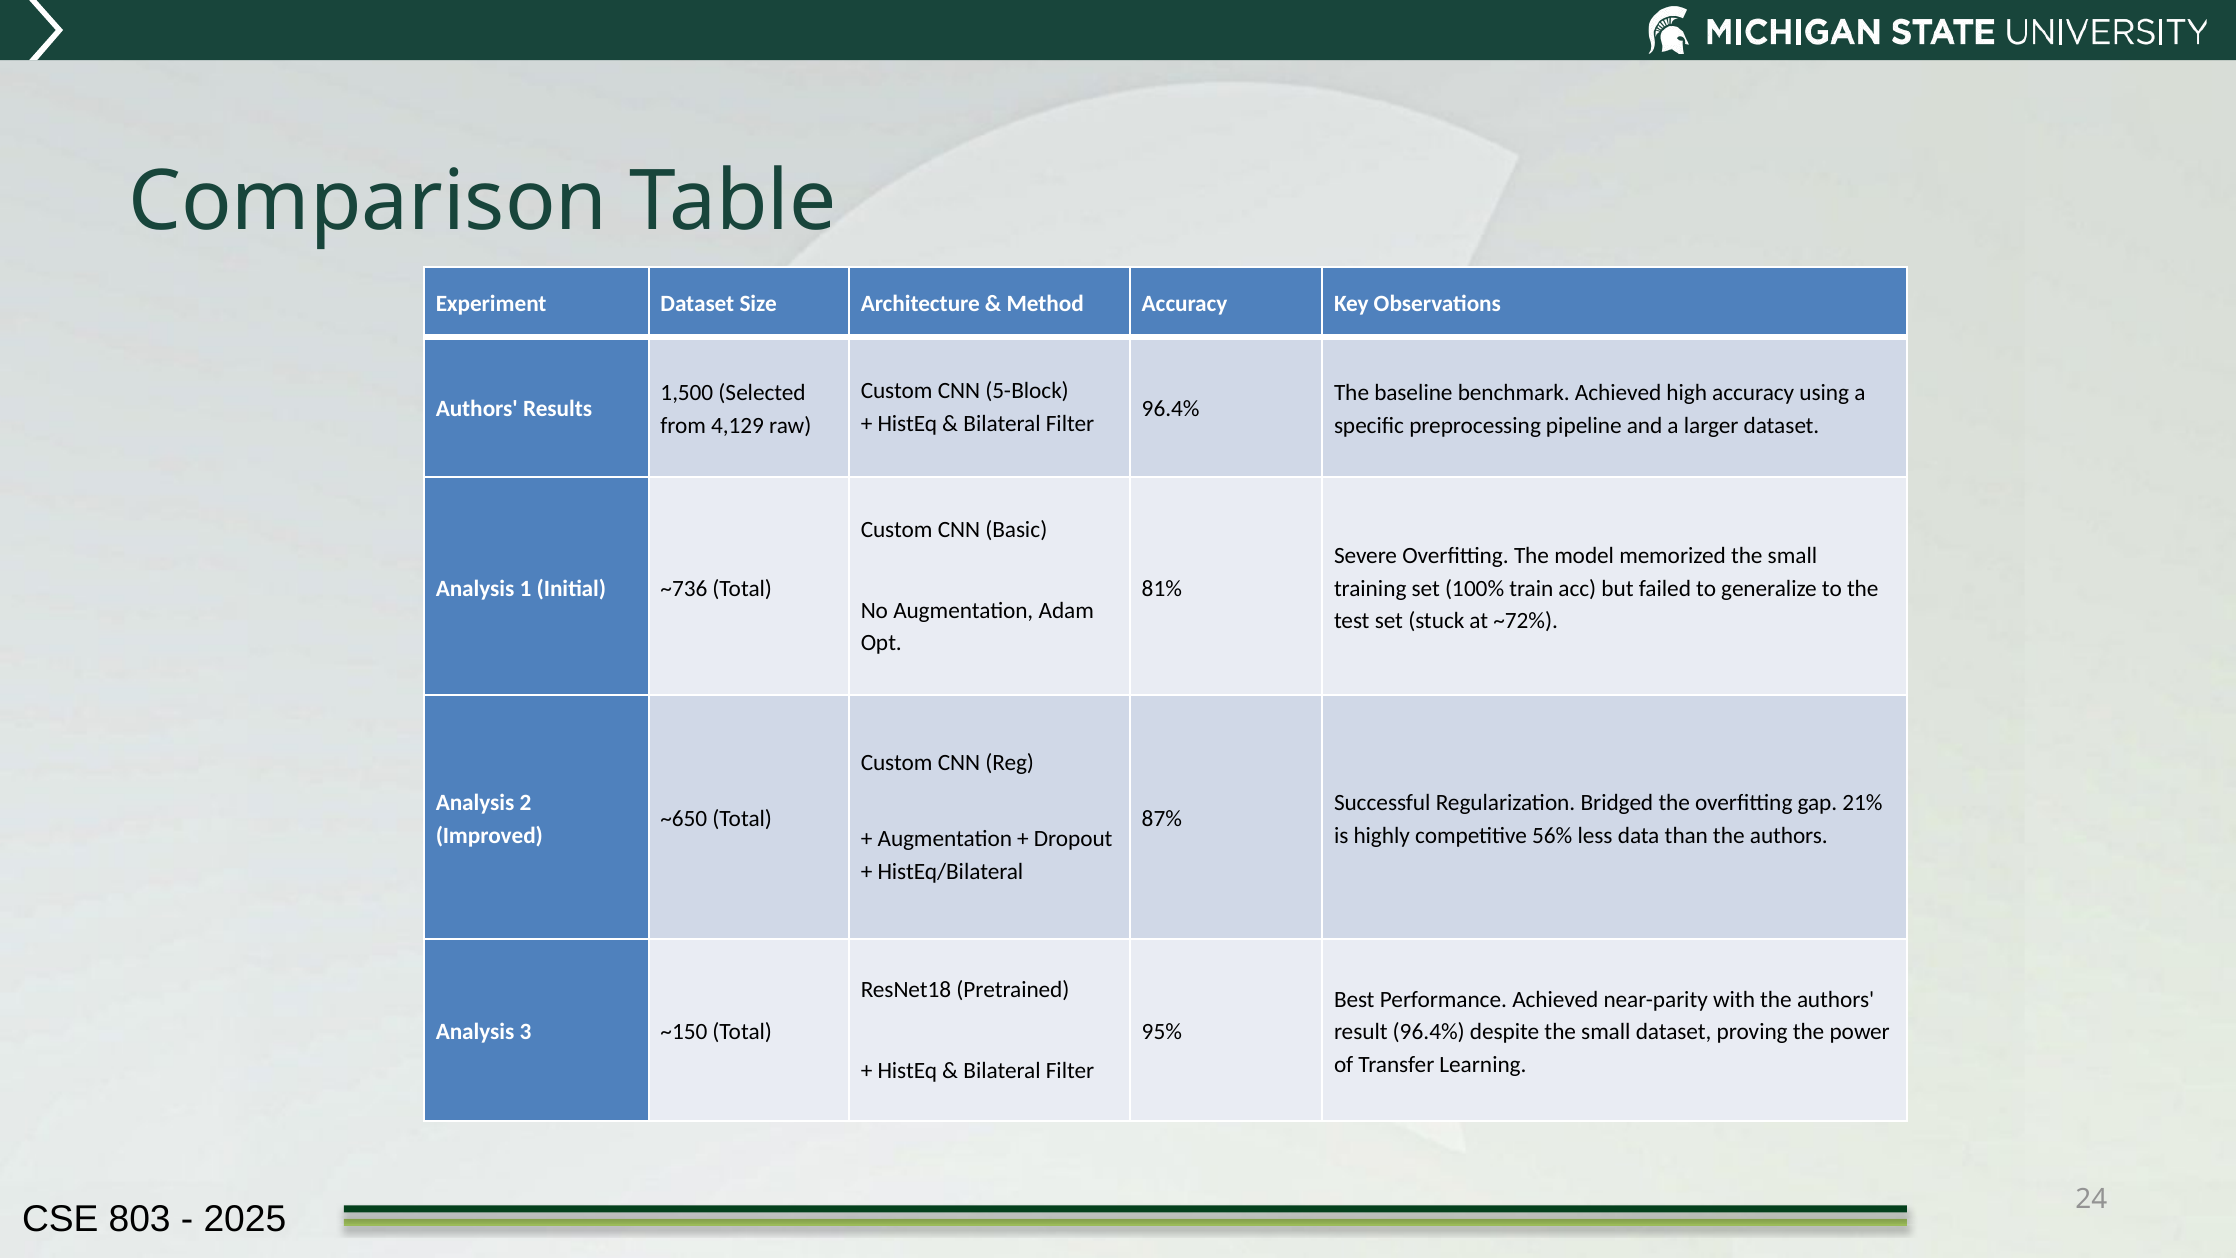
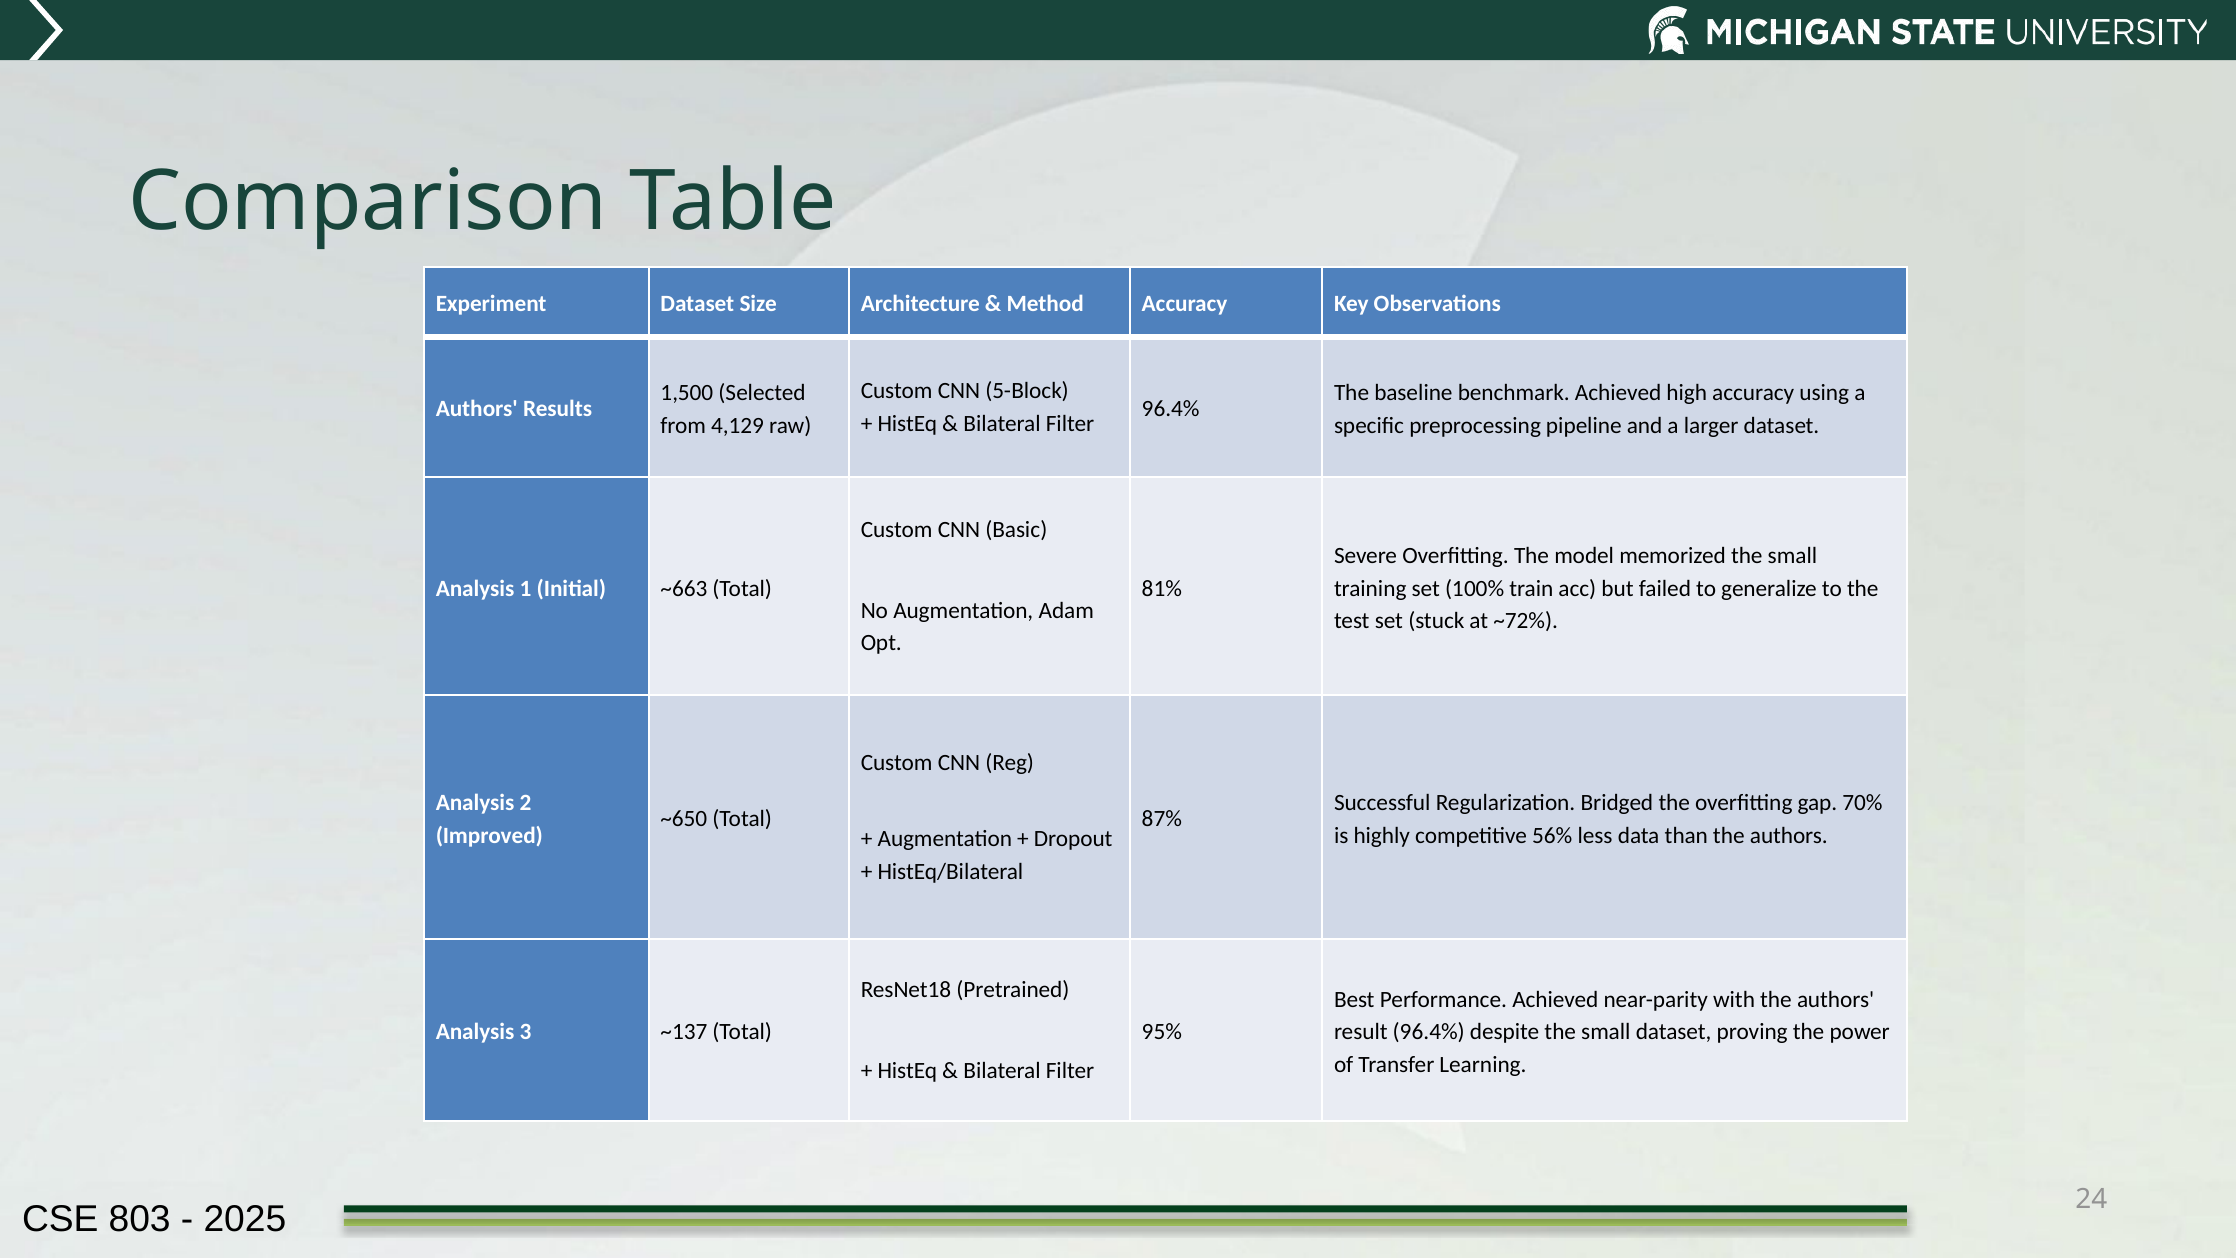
~736: ~736 -> ~663 (684, 588)
21%: 21% -> 70% (1862, 803)
~150: ~150 -> ~137 (684, 1032)
